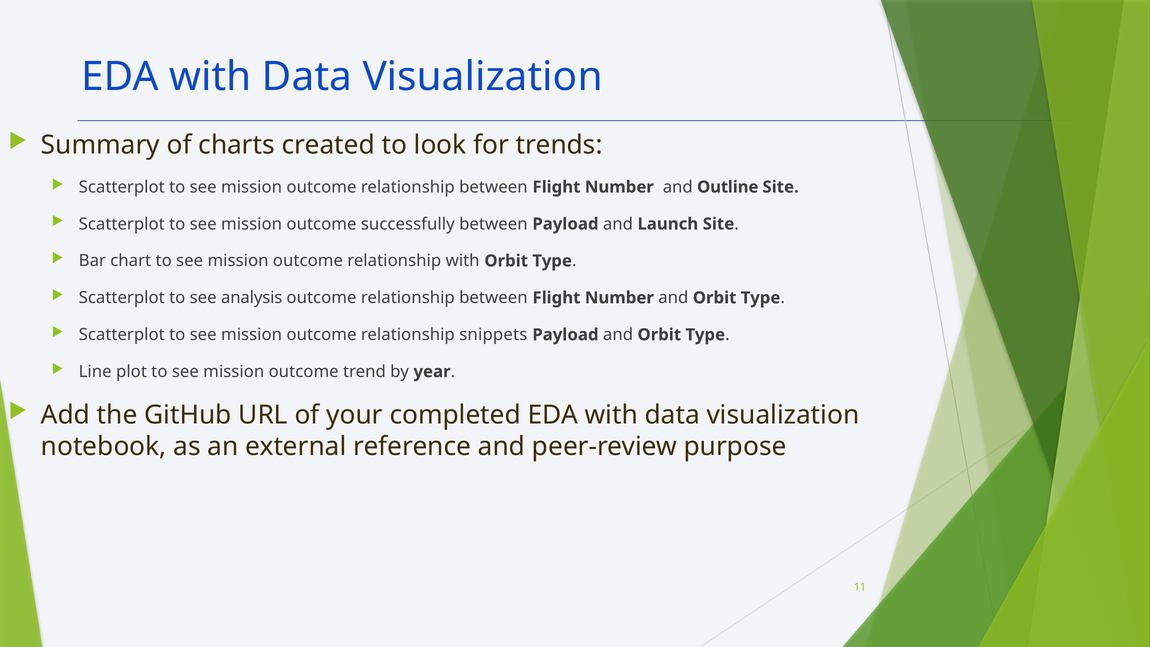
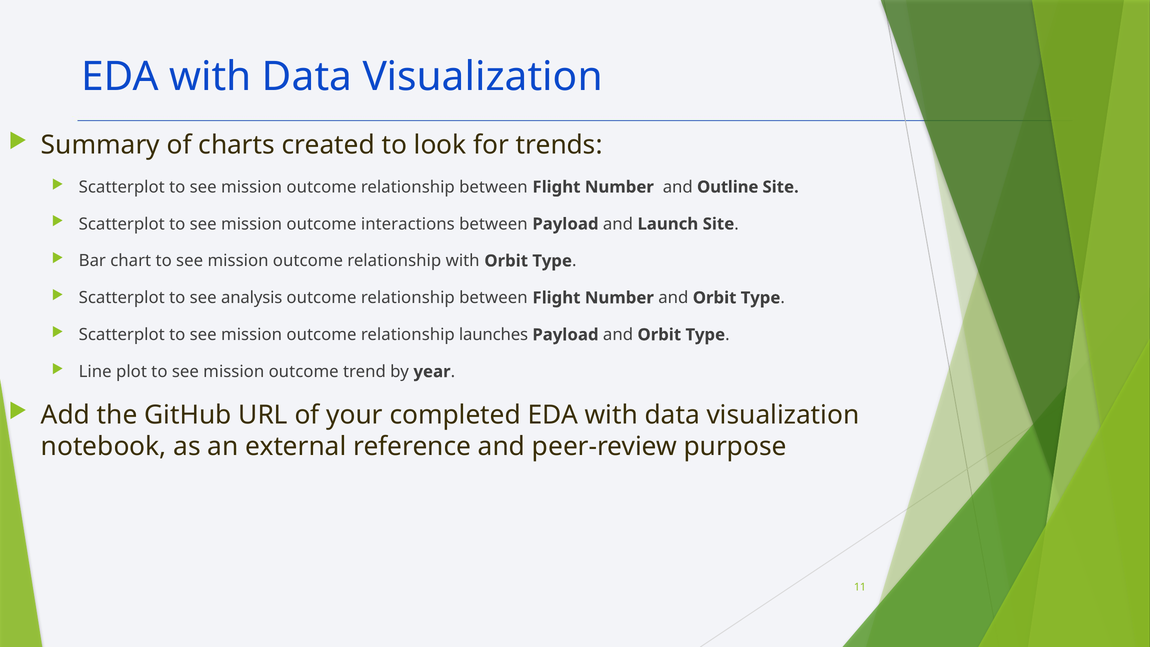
successfully: successfully -> interactions (408, 224)
snippets: snippets -> launches (493, 335)
